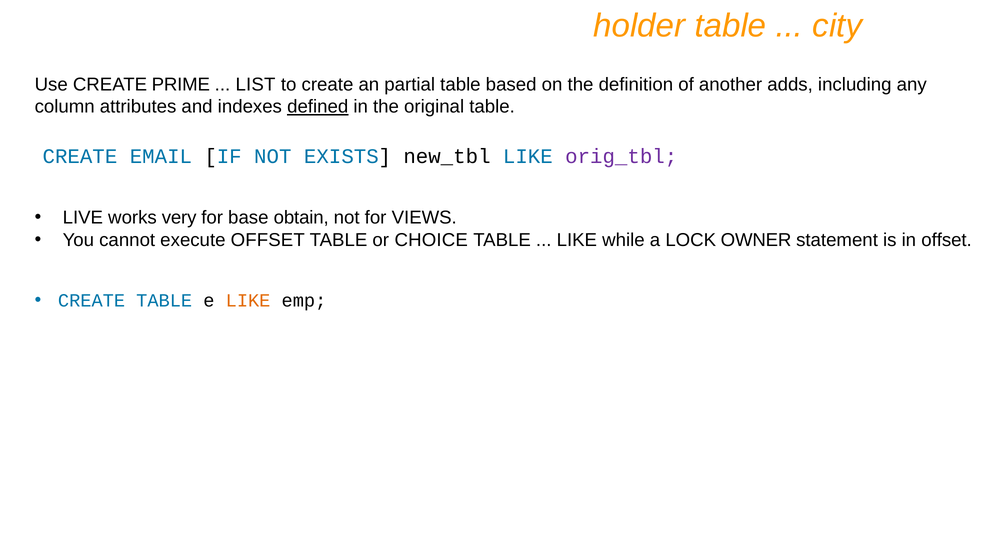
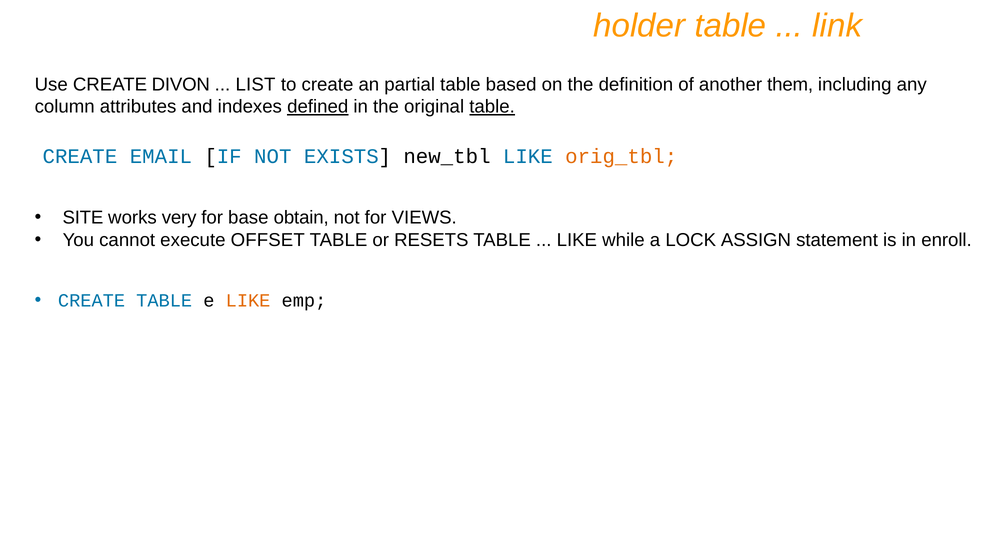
city: city -> link (837, 26)
PRIME: PRIME -> DIVON (181, 84)
adds: adds -> them (790, 84)
table underline: none -> present (492, 107)
orig_tbl colour: purple -> orange (621, 156)
LIVE: LIVE -> SITE (83, 218)
CHOICE: CHOICE -> RESETS (431, 240)
OWNER: OWNER -> ASSIGN (756, 240)
in offset: offset -> enroll (947, 240)
